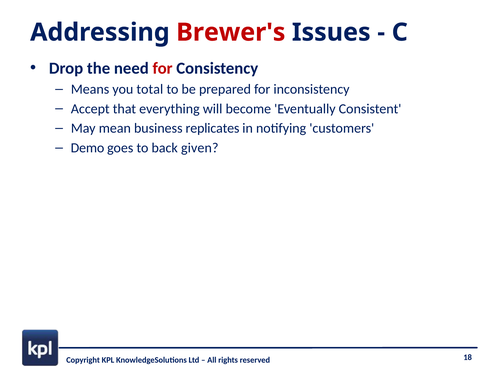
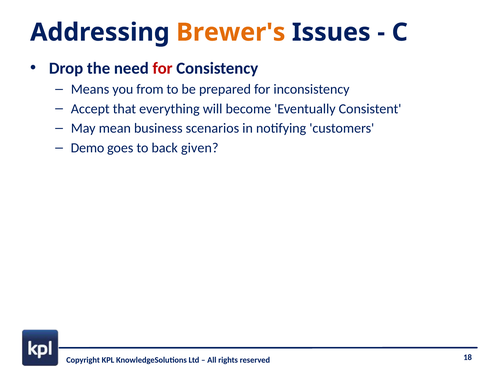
Brewer's colour: red -> orange (231, 32)
total: total -> from (150, 89)
replicates: replicates -> scenarios (212, 128)
